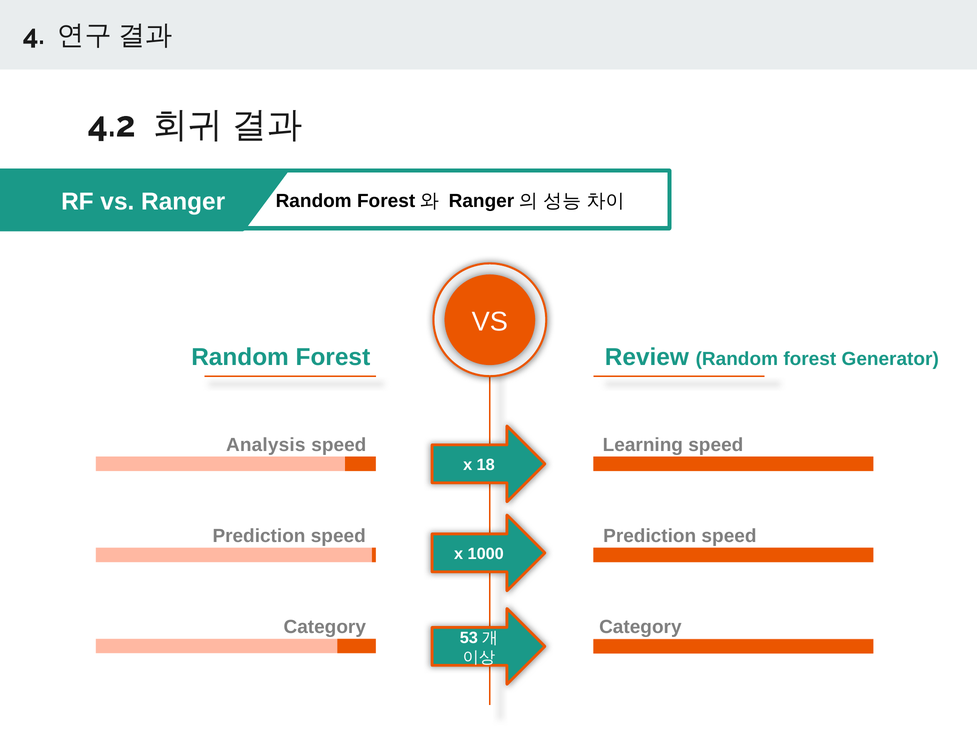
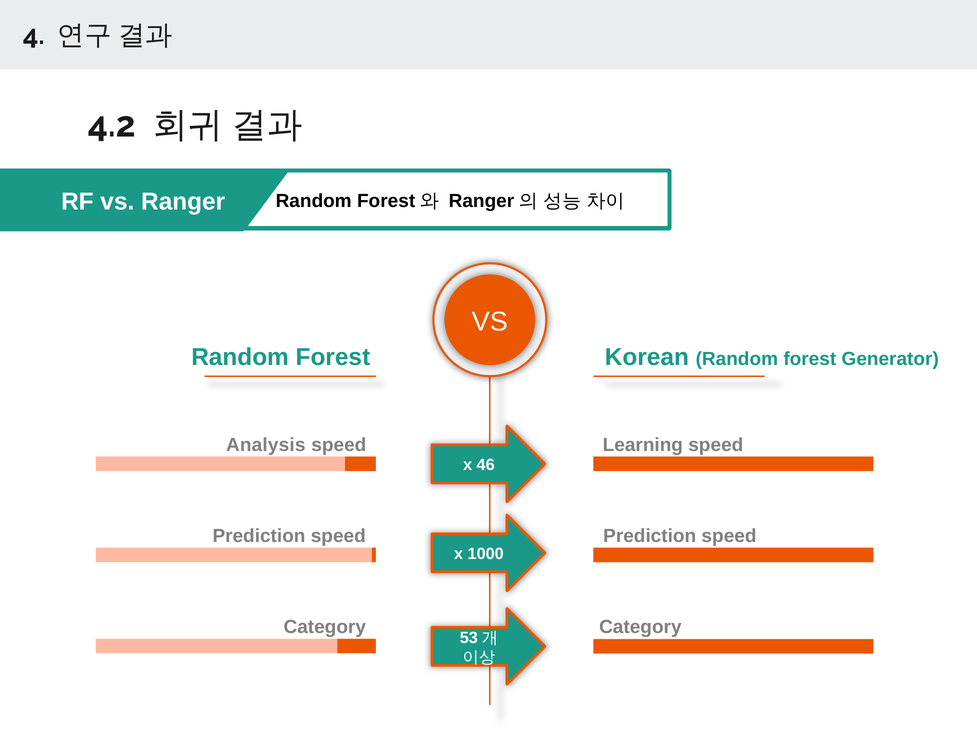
Review: Review -> Korean (647, 357)
18: 18 -> 46 (486, 465)
